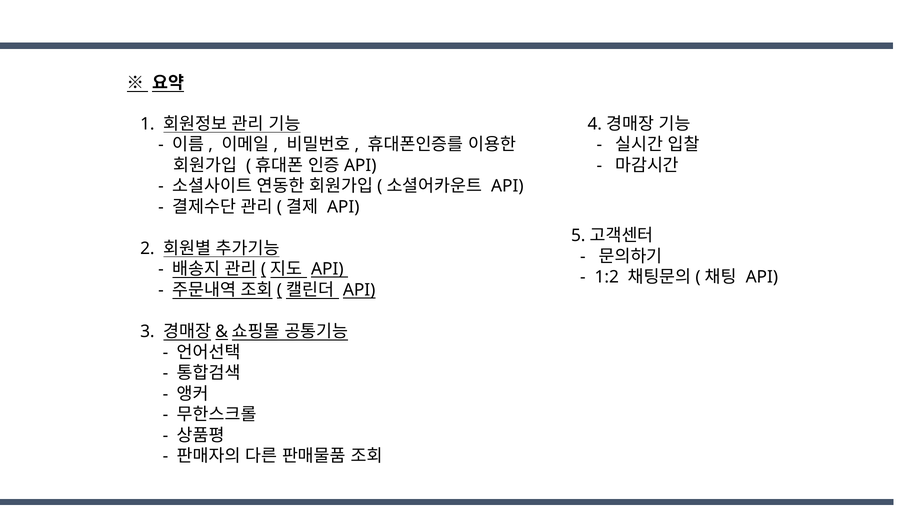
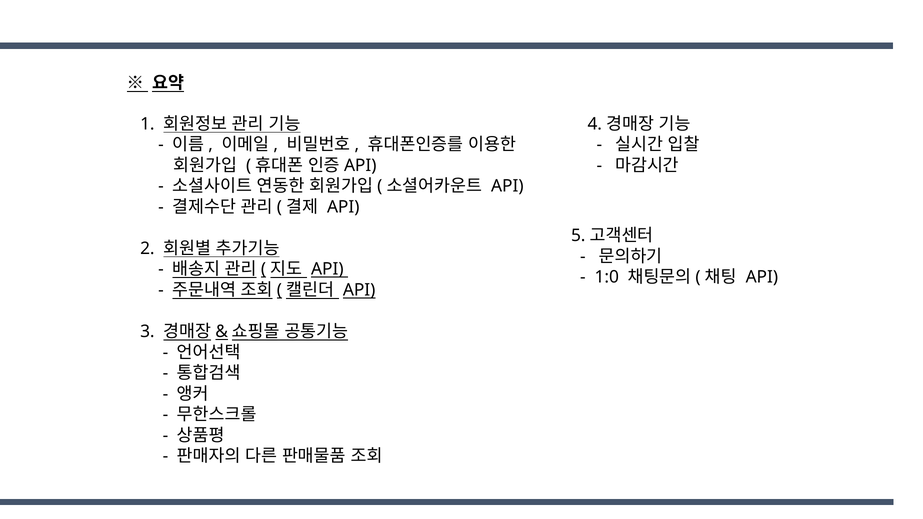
1:2: 1:2 -> 1:0 (607, 277)
